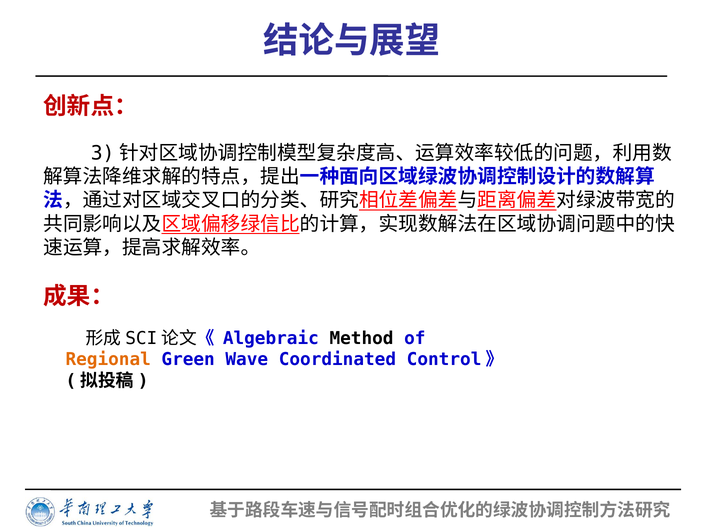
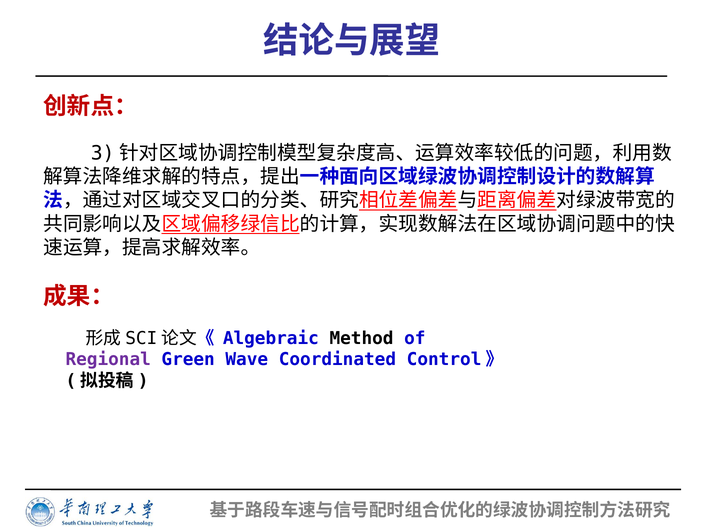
Regional colour: orange -> purple (108, 359)
